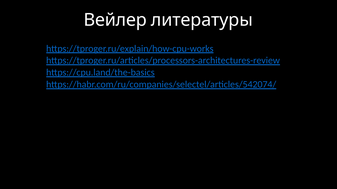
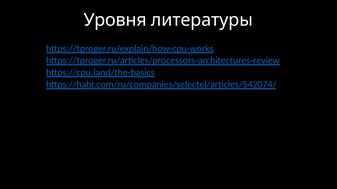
Вейлер: Вейлер -> Уровня (115, 20)
